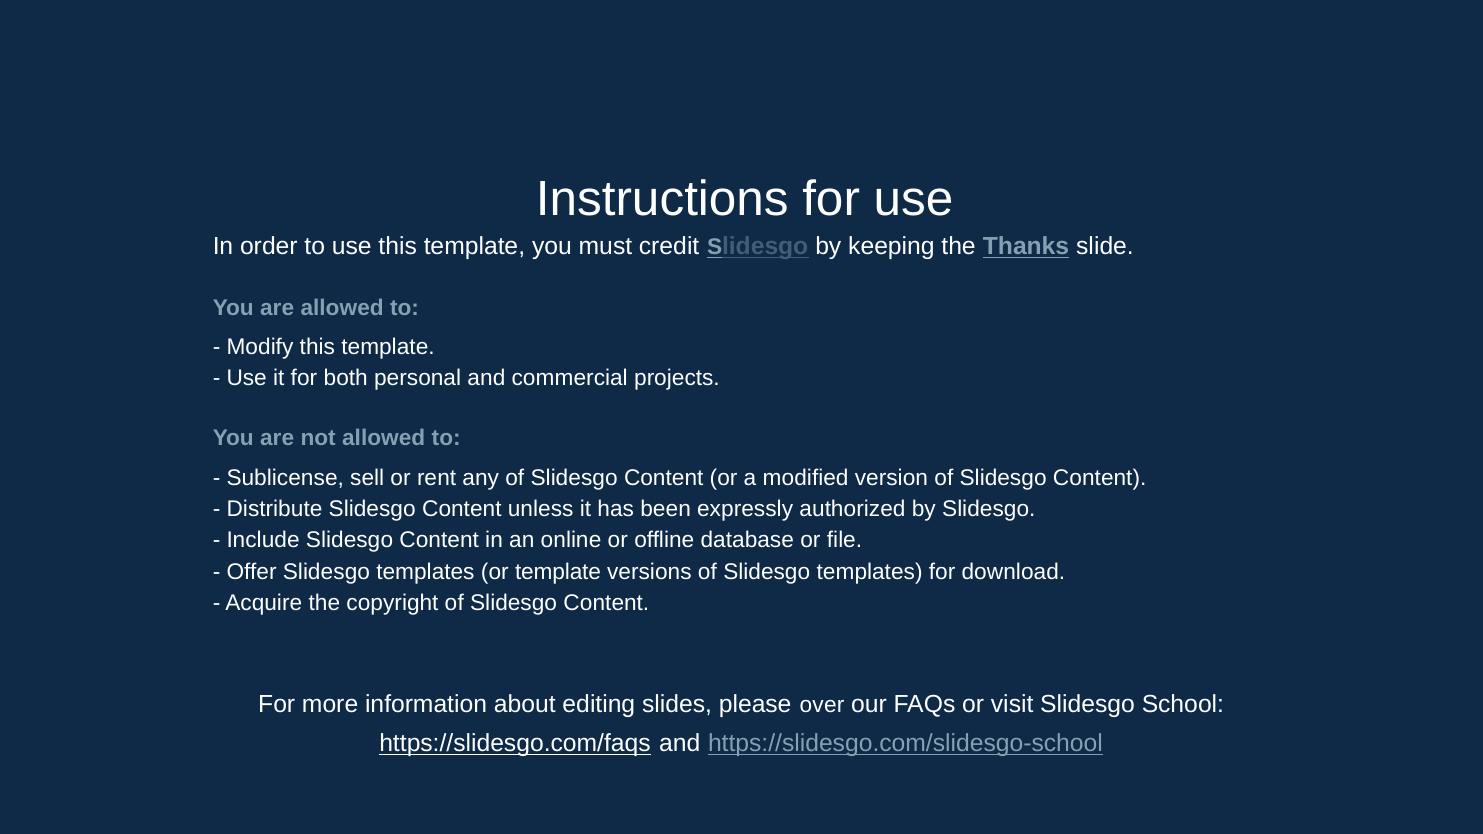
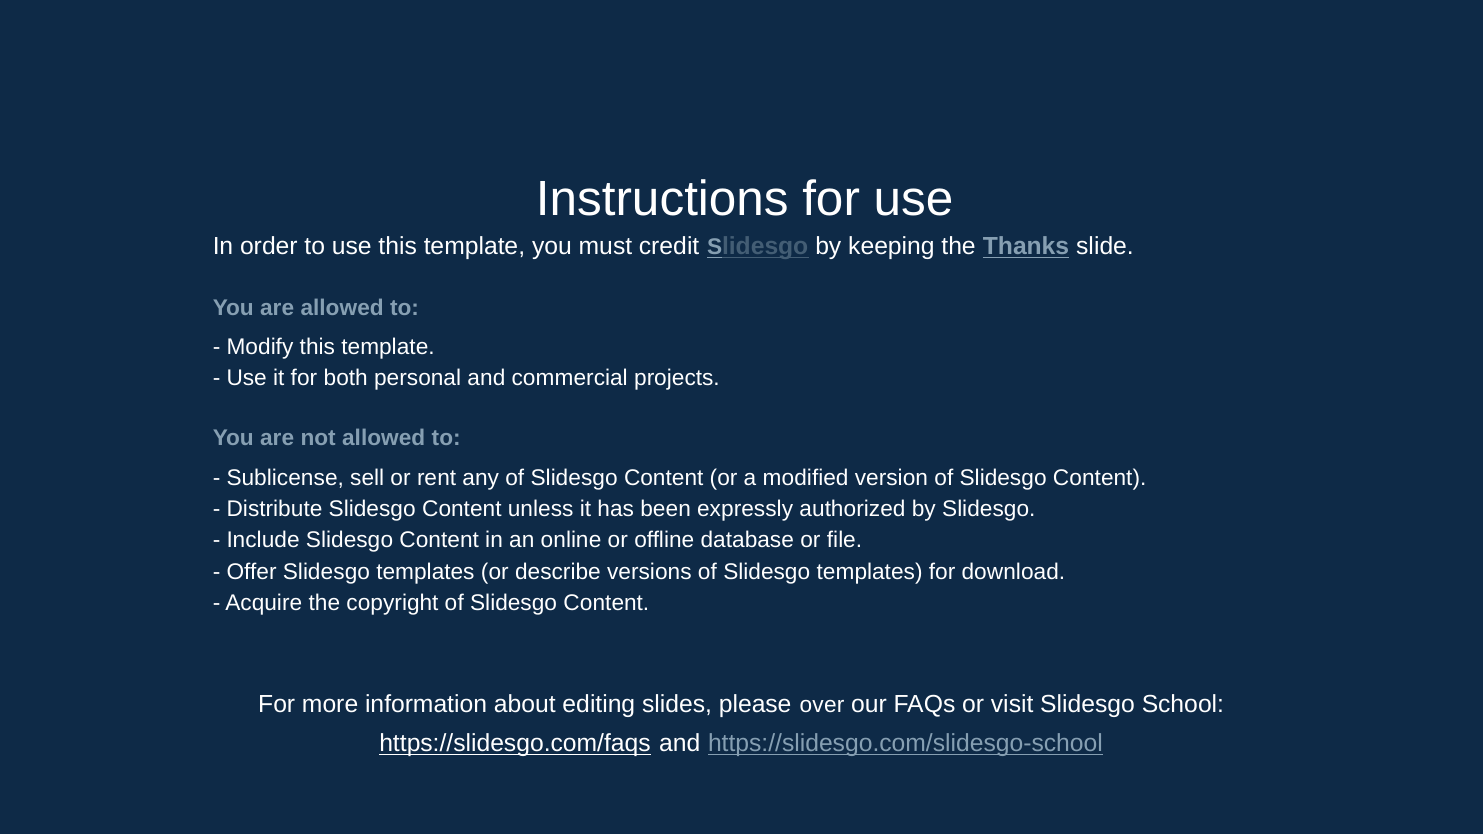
or template: template -> describe (558, 572)
